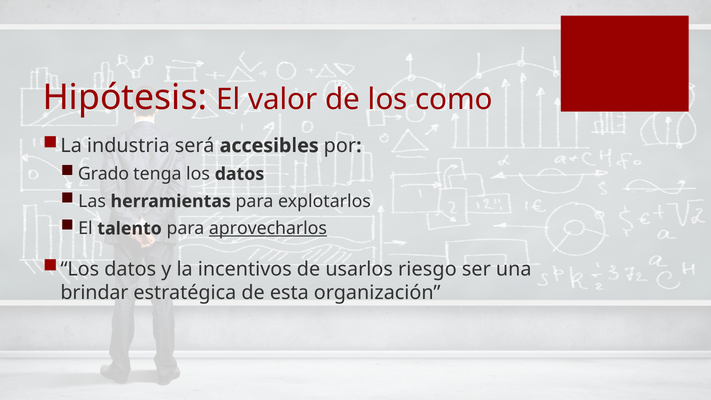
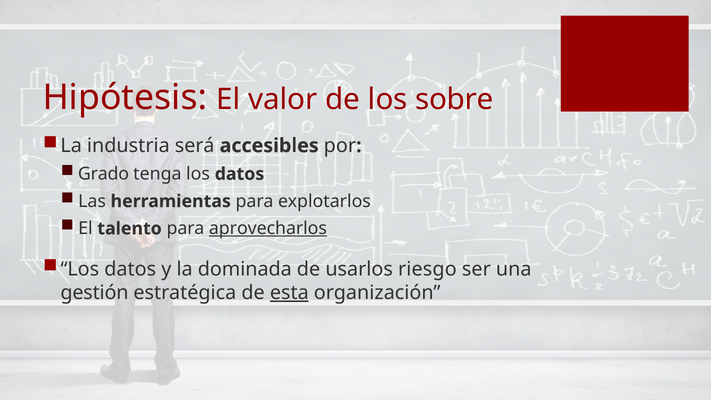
como: como -> sobre (454, 100)
incentivos: incentivos -> dominada (245, 269)
brindar: brindar -> gestión (94, 293)
esta underline: none -> present (289, 293)
